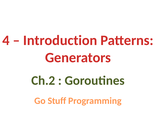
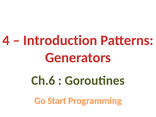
Ch.2: Ch.2 -> Ch.6 (43, 81)
Stuff: Stuff -> Start (57, 101)
